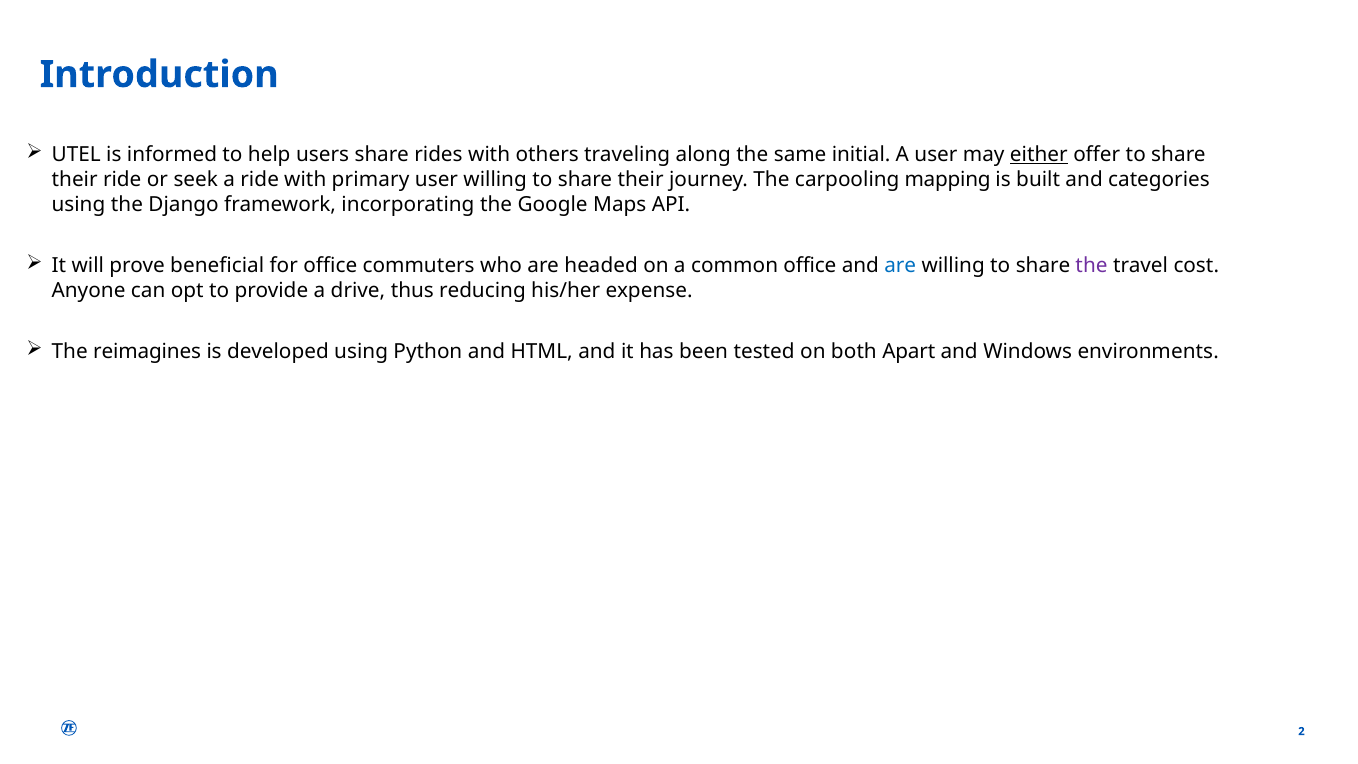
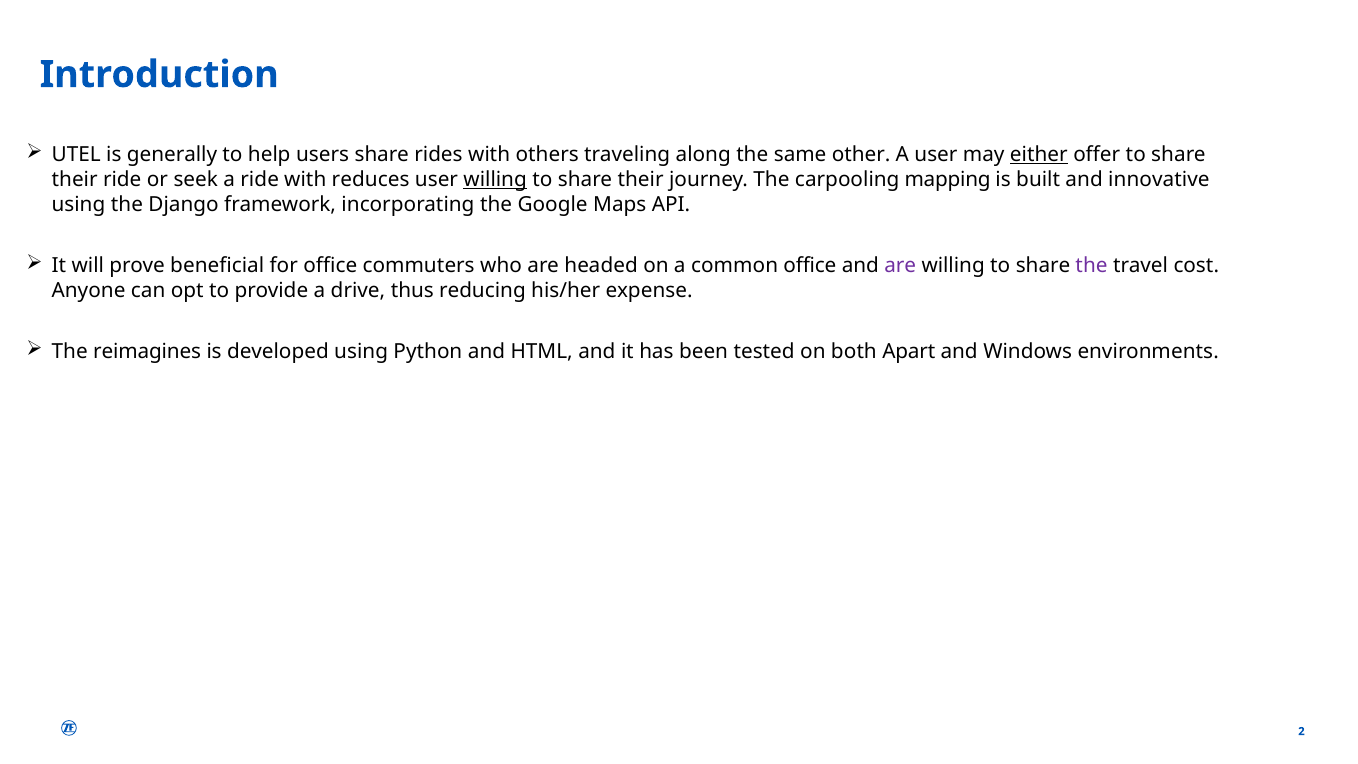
informed: informed -> generally (172, 155)
initial: initial -> other (861, 155)
primary: primary -> reduces (371, 180)
willing underline: none -> present (495, 180)
categories: categories -> innovative (1159, 180)
are colour: blue -> purple (900, 266)
